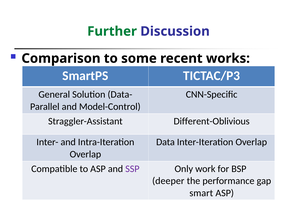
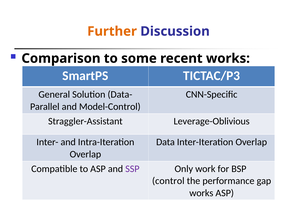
Further colour: green -> orange (112, 31)
Different-Oblivious: Different-Oblivious -> Leverage-Oblivious (212, 121)
deeper: deeper -> control (168, 181)
smart: smart -> works (201, 193)
